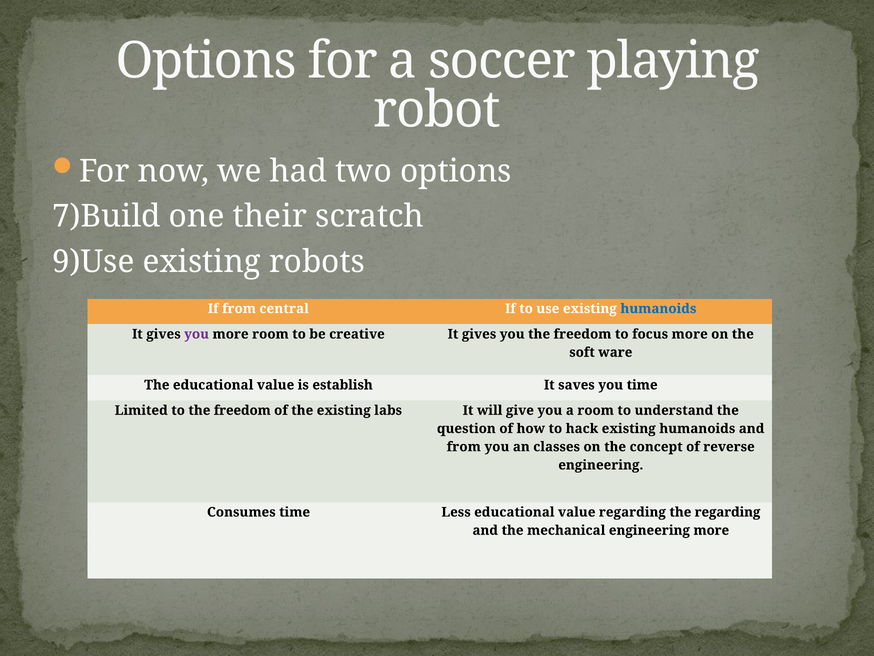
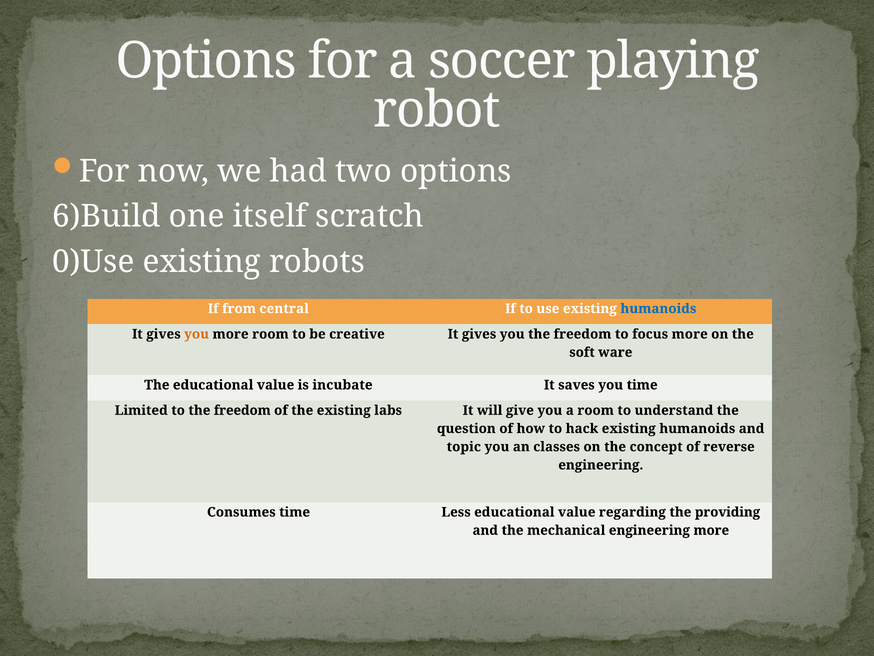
7)Build: 7)Build -> 6)Build (107, 216)
their: their -> itself (270, 216)
9)Use: 9)Use -> 0)Use (93, 261)
you colour: purple -> orange (197, 334)
establish: establish -> incubate (342, 385)
from: from -> topic (464, 446)
the regarding: regarding -> providing (728, 512)
